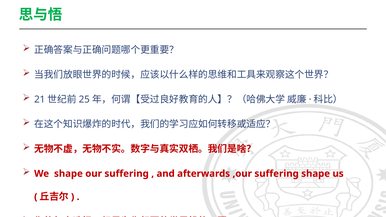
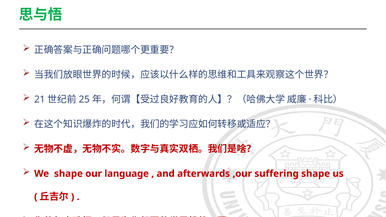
our suffering: suffering -> language (127, 174)
